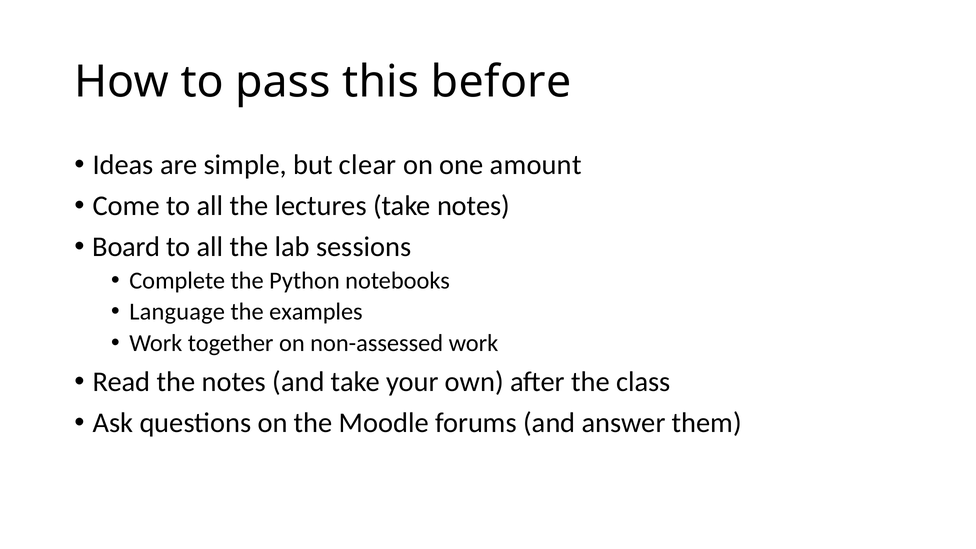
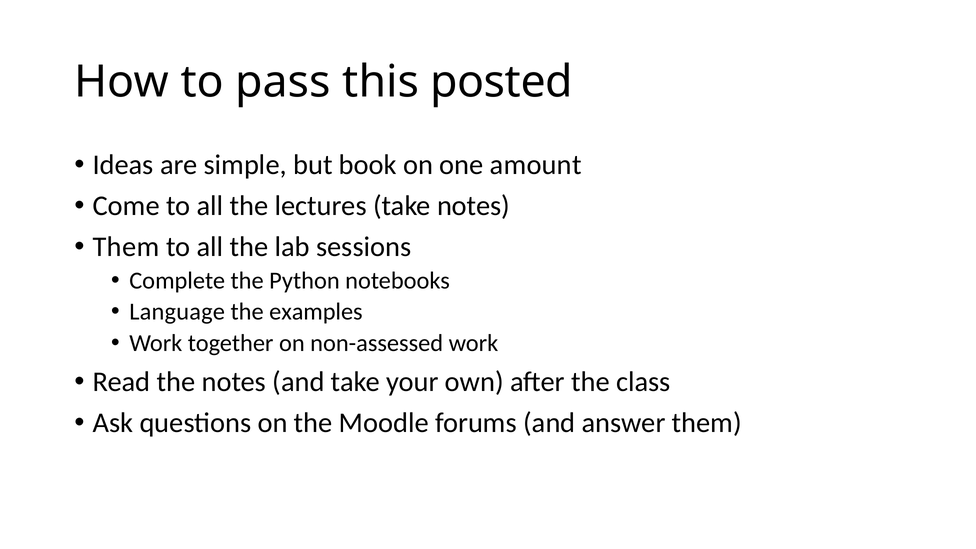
before: before -> posted (502, 82)
clear: clear -> book (368, 165)
Board: Board -> Them (126, 247)
